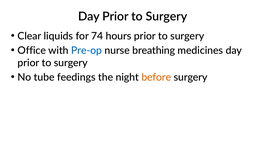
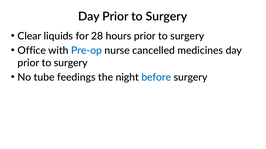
74: 74 -> 28 (97, 36)
breathing: breathing -> cancelled (154, 51)
before colour: orange -> blue (156, 78)
